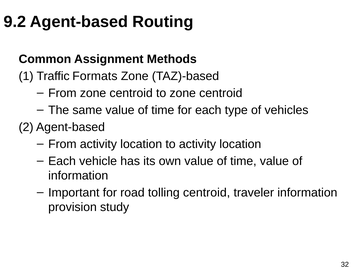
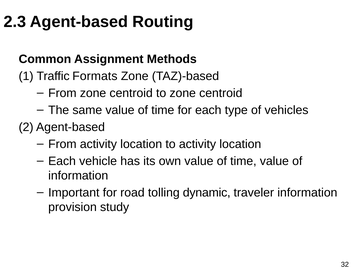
9.2: 9.2 -> 2.3 (15, 22)
tolling centroid: centroid -> dynamic (207, 193)
